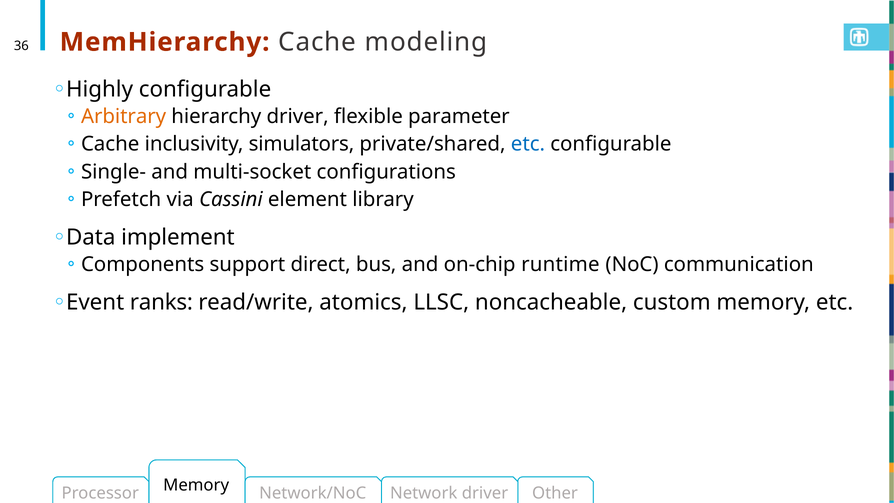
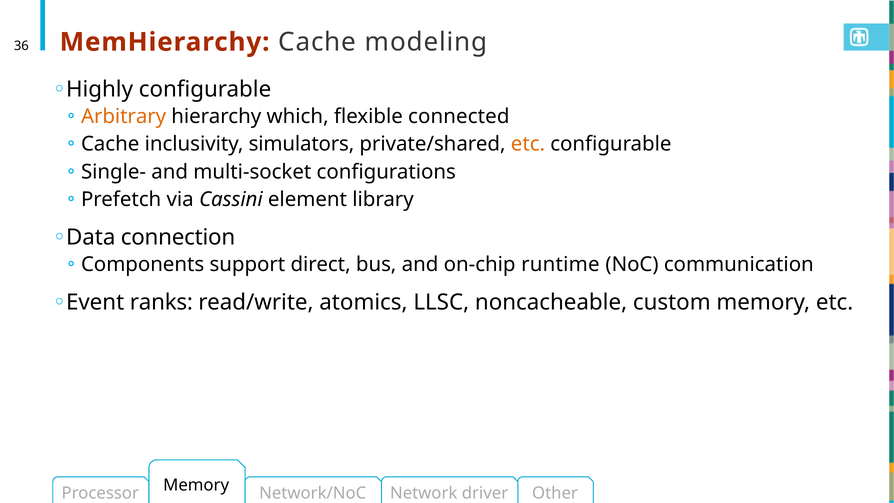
hierarchy driver: driver -> which (298, 116)
parameter: parameter -> connected (459, 116)
etc colour: blue -> orange (528, 144)
implement: implement -> connection (178, 237)
